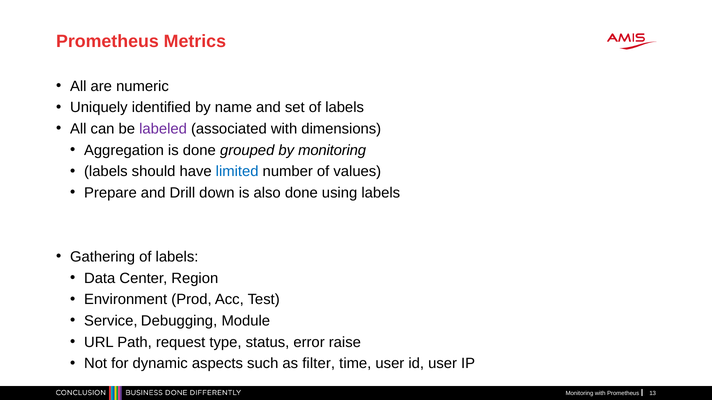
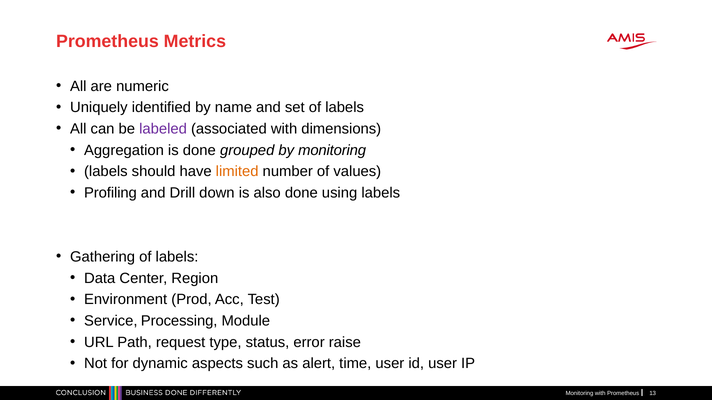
limited colour: blue -> orange (237, 172)
Prepare: Prepare -> Profiling (110, 193)
Debugging: Debugging -> Processing (179, 321)
filter: filter -> alert (319, 364)
